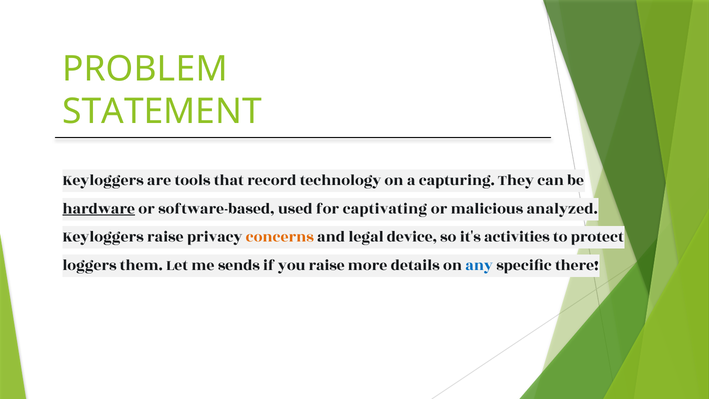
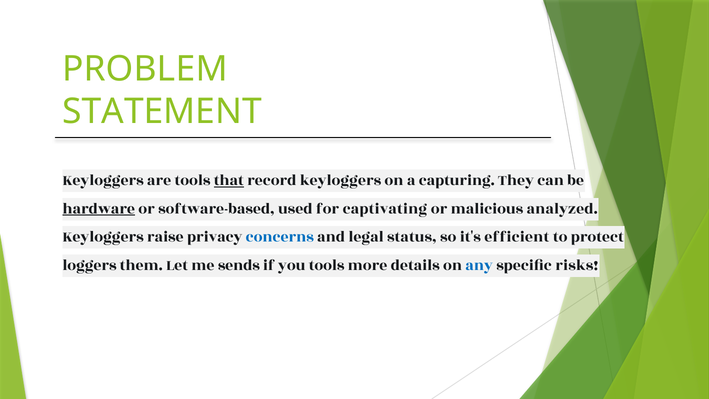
that underline: none -> present (229, 180)
record technology: technology -> keyloggers (340, 180)
concerns colour: orange -> blue (280, 237)
device: device -> status (412, 237)
activities: activities -> efficient (517, 237)
you raise: raise -> tools (327, 265)
there: there -> risks (577, 265)
